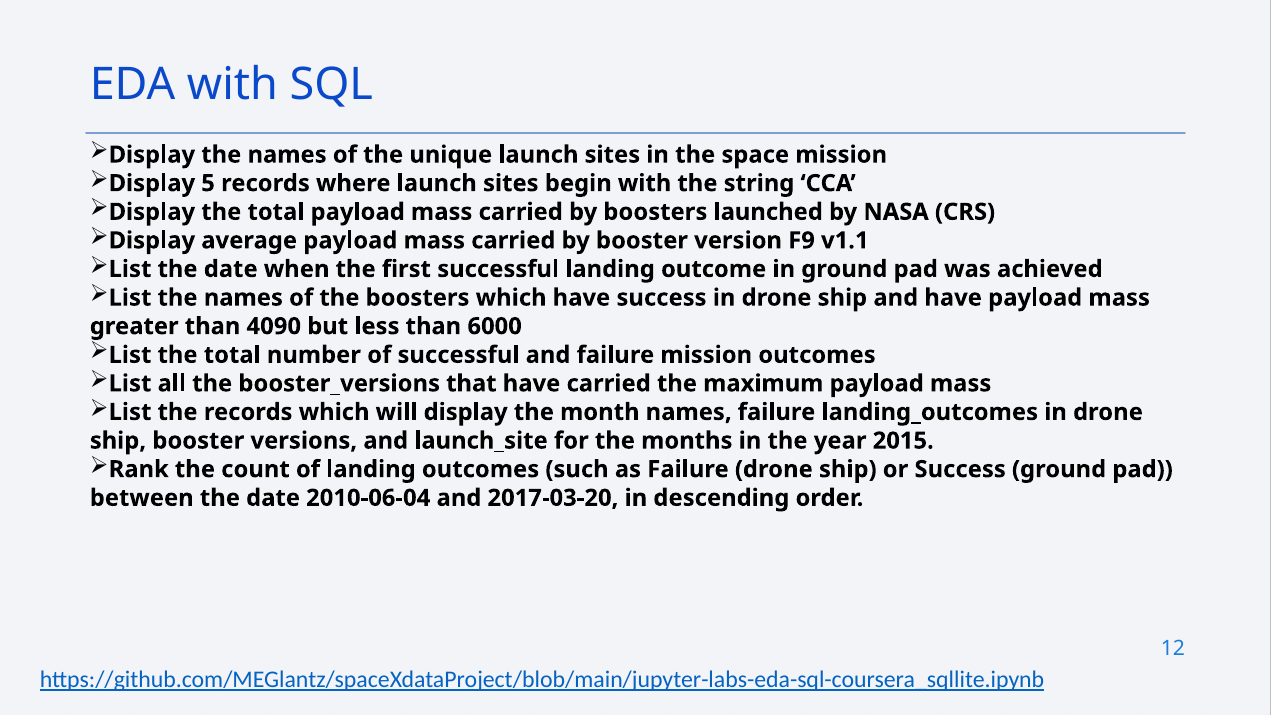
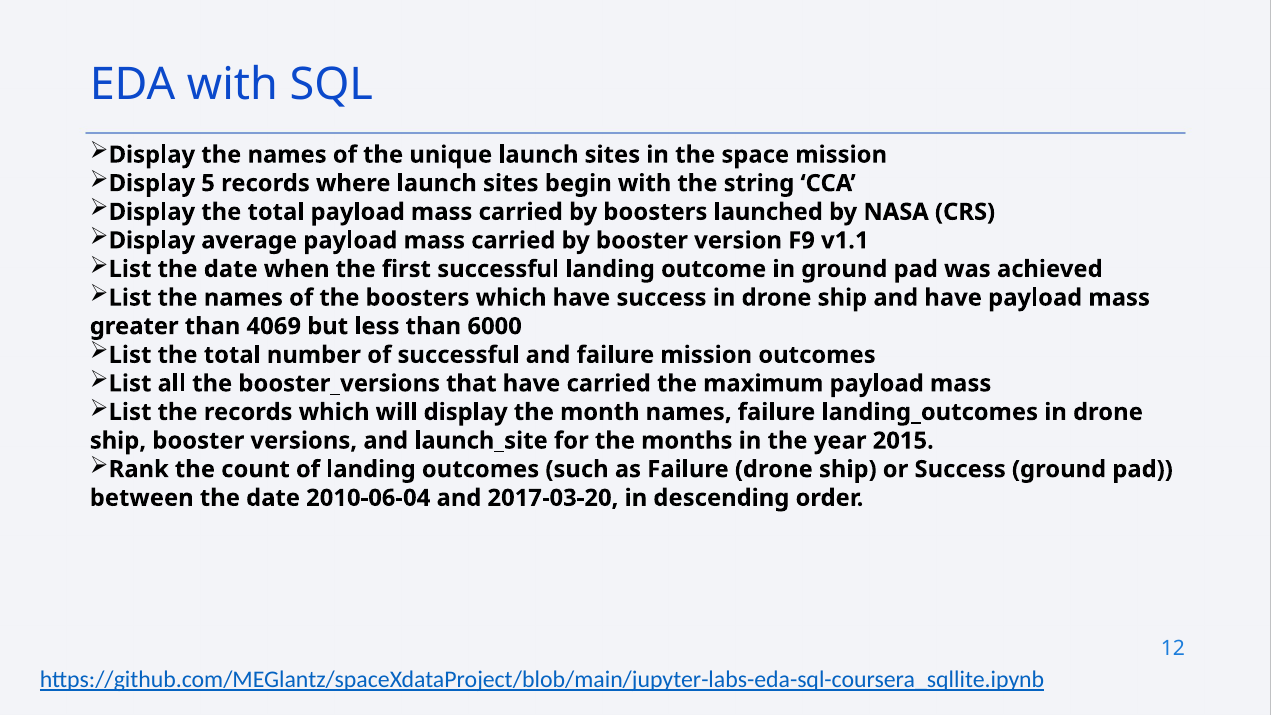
4090: 4090 -> 4069 (274, 326)
